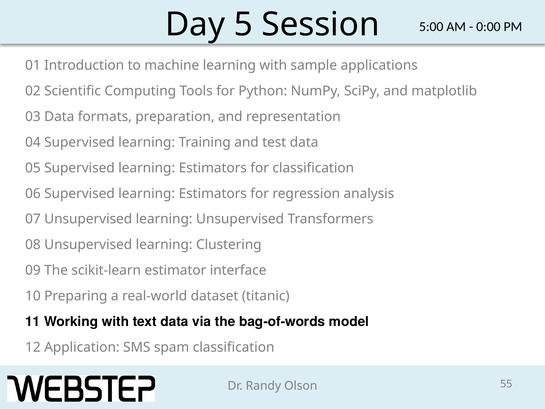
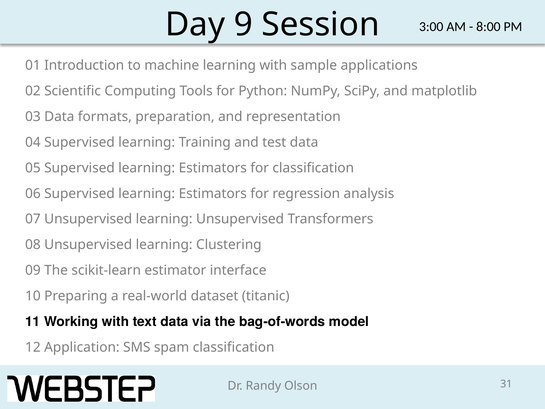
5: 5 -> 9 (243, 25)
5:00: 5:00 -> 3:00 (431, 27)
0:00: 0:00 -> 8:00 (488, 27)
55: 55 -> 31 (506, 384)
